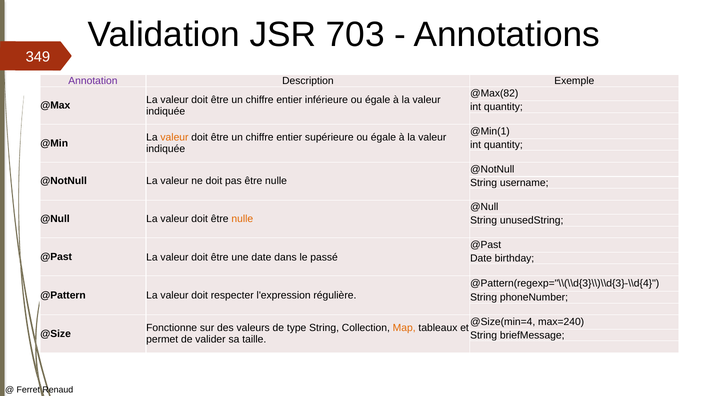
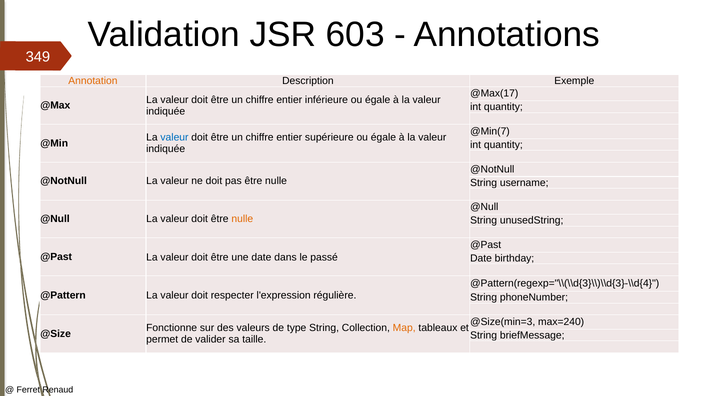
703: 703 -> 603 (355, 35)
Annotation colour: purple -> orange (93, 81)
@Max(82: @Max(82 -> @Max(17 (494, 94)
@Min(1: @Min(1 -> @Min(7 (490, 132)
valeur colour: orange -> blue (174, 138)
@Size(min=4: @Size(min=4 -> @Size(min=3 (503, 322)
